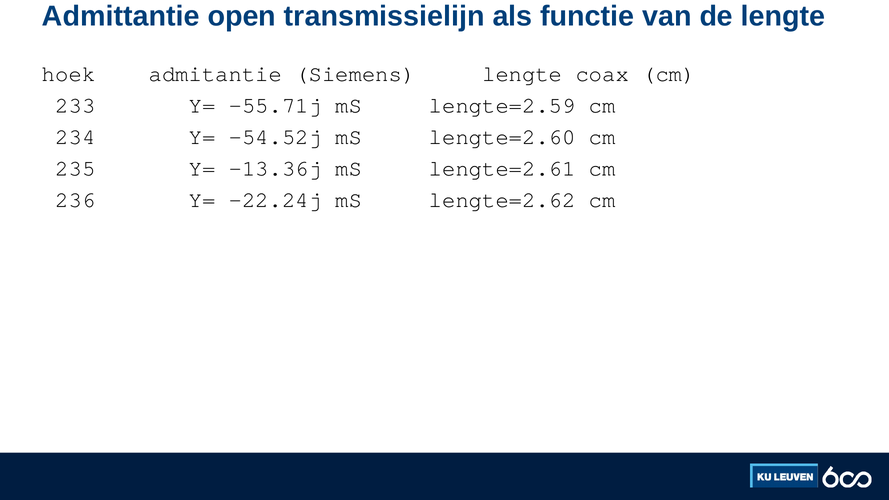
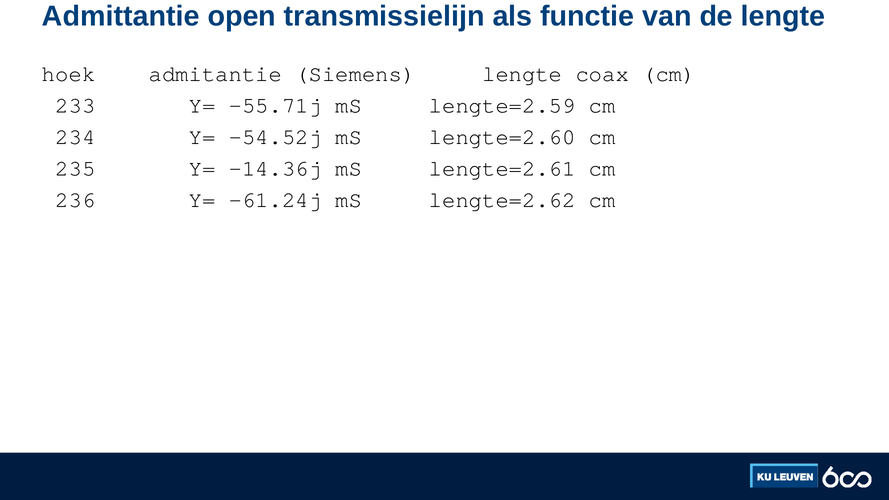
-13.36j: -13.36j -> -14.36j (275, 168)
-22.24j: -22.24j -> -61.24j (275, 200)
